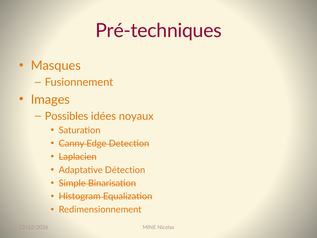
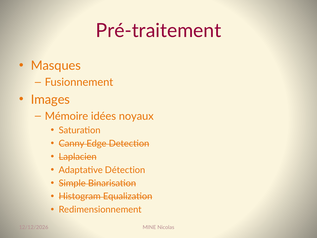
Pré-techniques: Pré-techniques -> Pré-traitement (158, 31)
Possibles: Possibles -> Mémoire (66, 116)
